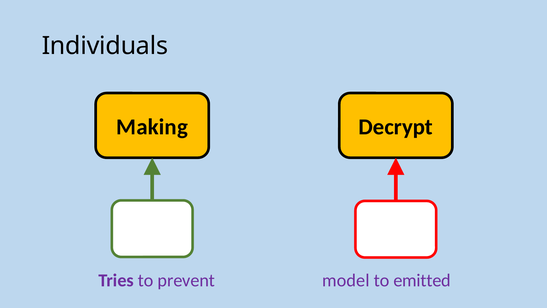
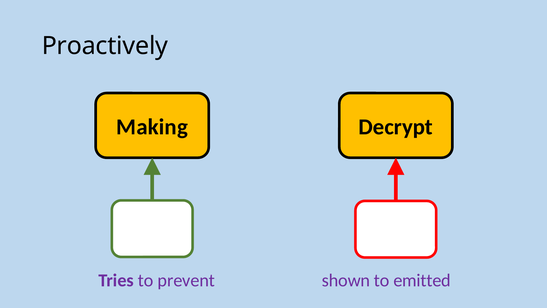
Individuals: Individuals -> Proactively (105, 46)
model: model -> shown (346, 280)
